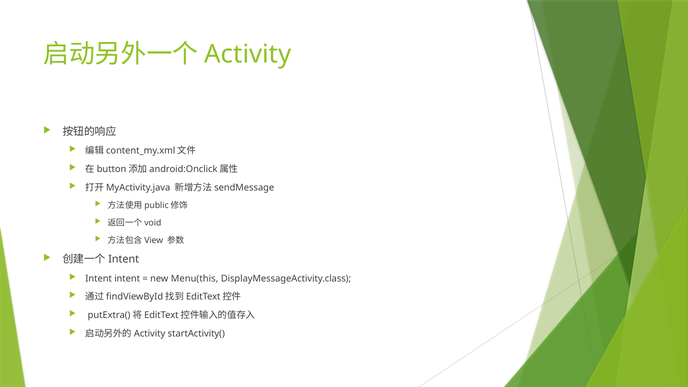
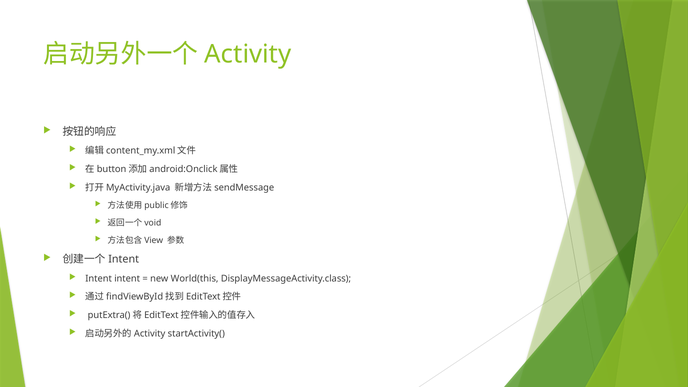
Menu(this: Menu(this -> World(this (195, 278)
